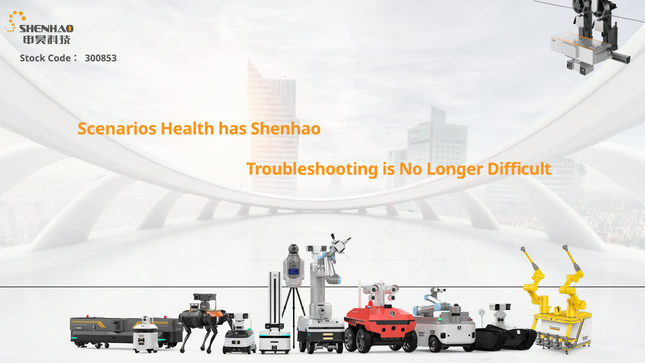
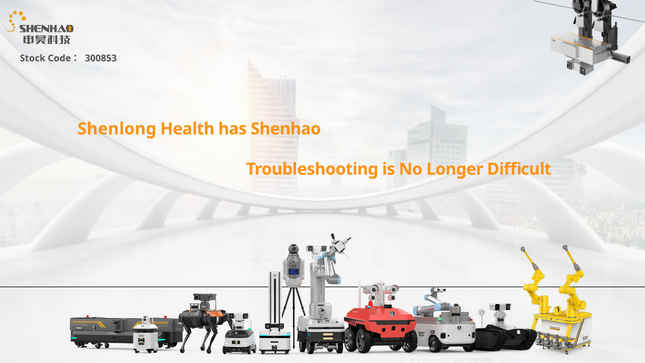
Scenarios: Scenarios -> Shenlong (117, 129)
